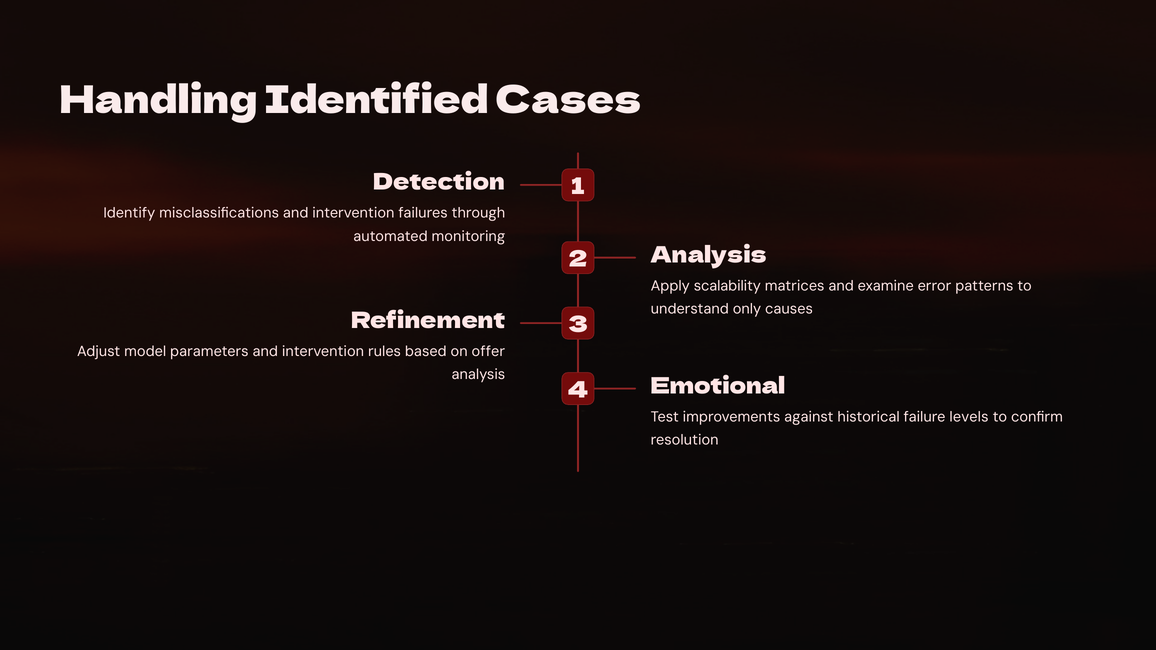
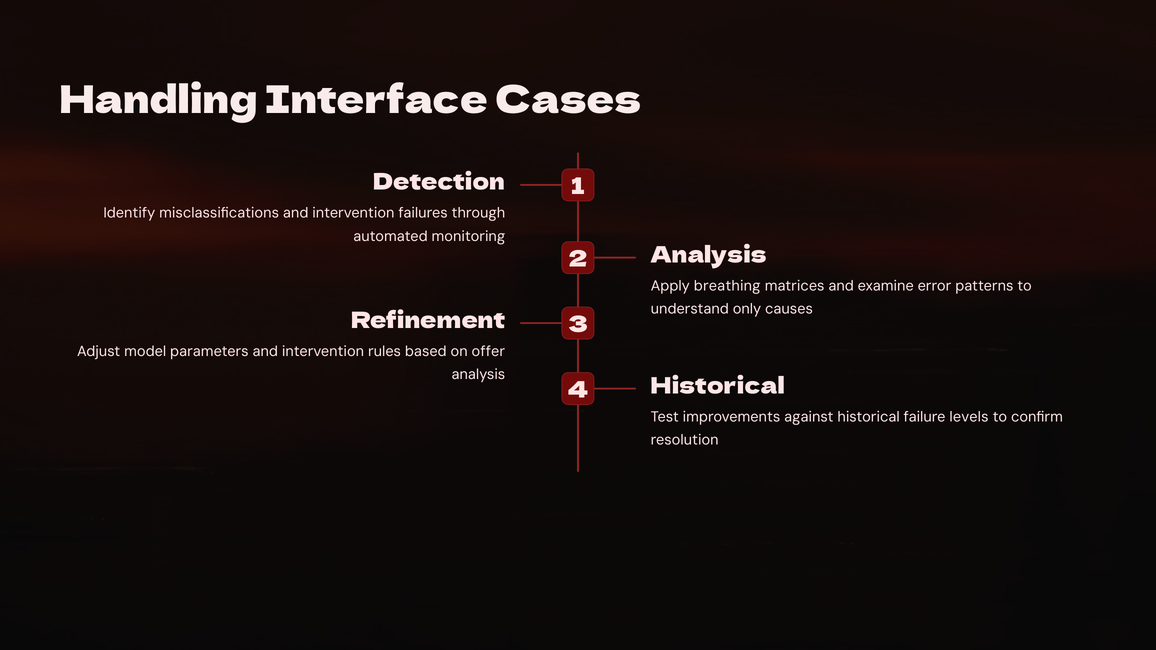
Identified: Identified -> Interface (377, 101)
scalability: scalability -> breathing (727, 286)
4 Emotional: Emotional -> Historical (718, 386)
